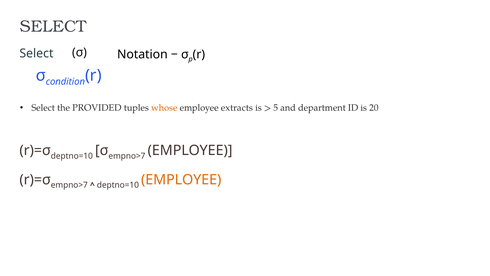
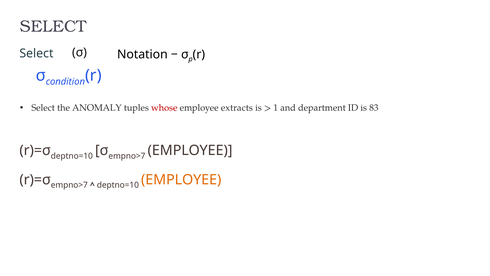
PROVIDED: PROVIDED -> ANOMALY (97, 108)
whose colour: orange -> red (164, 108)
5: 5 -> 1 (276, 108)
20: 20 -> 83 (374, 108)
